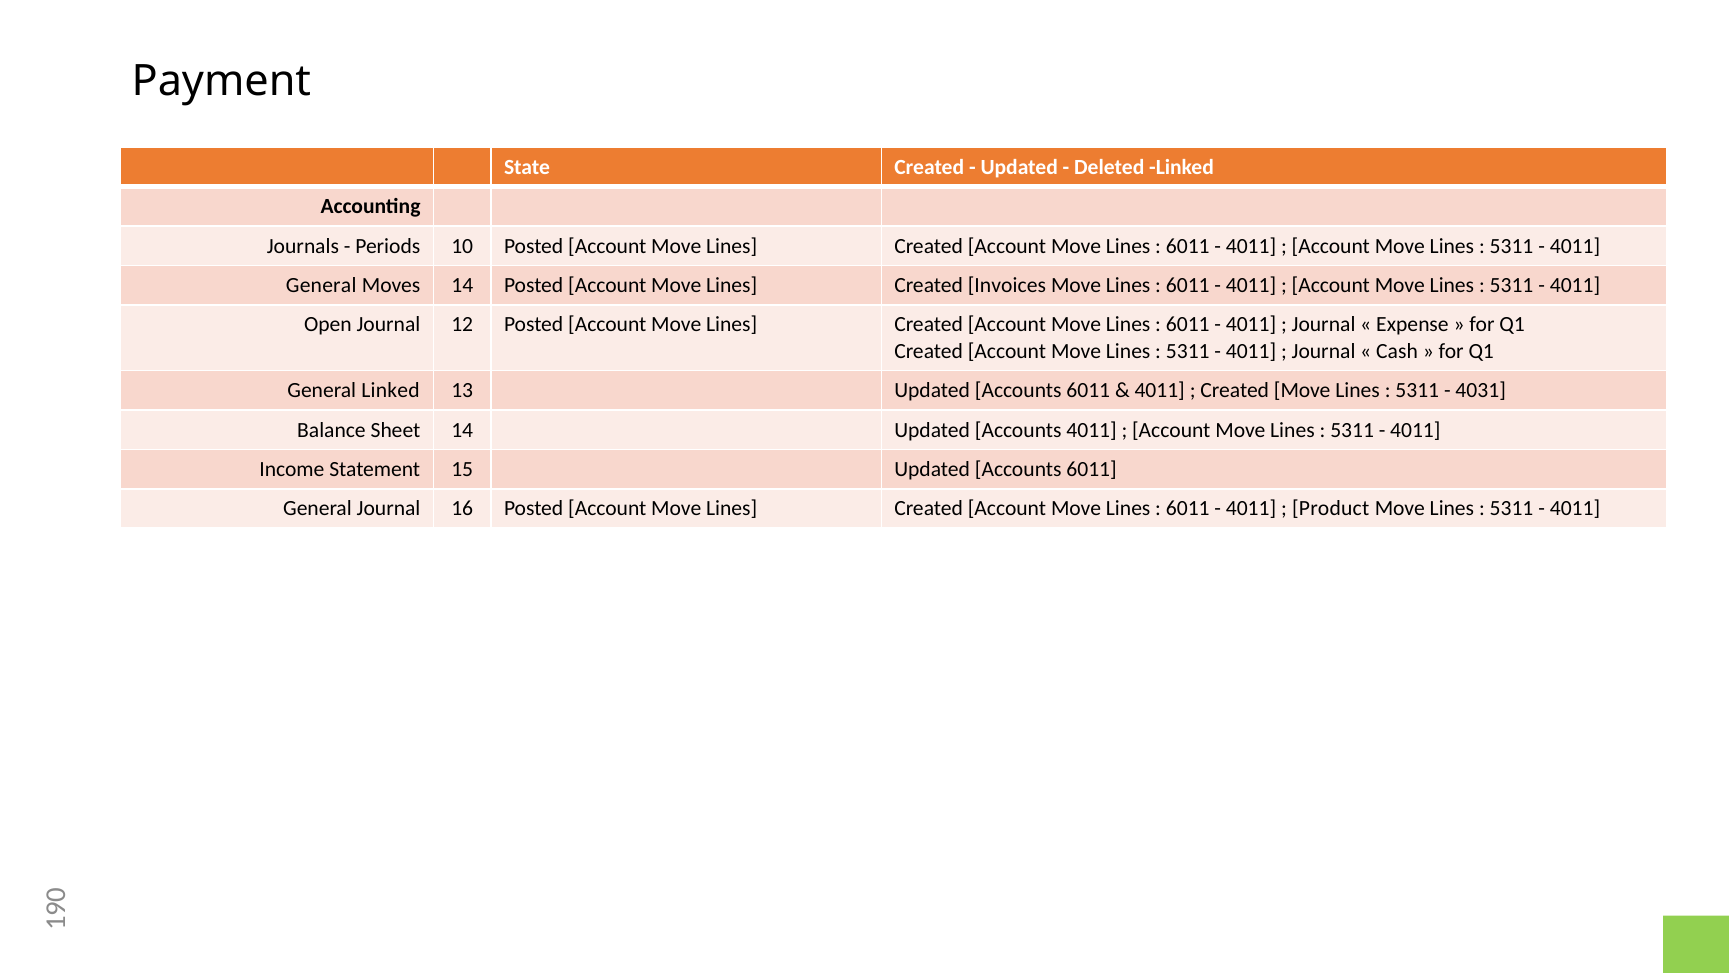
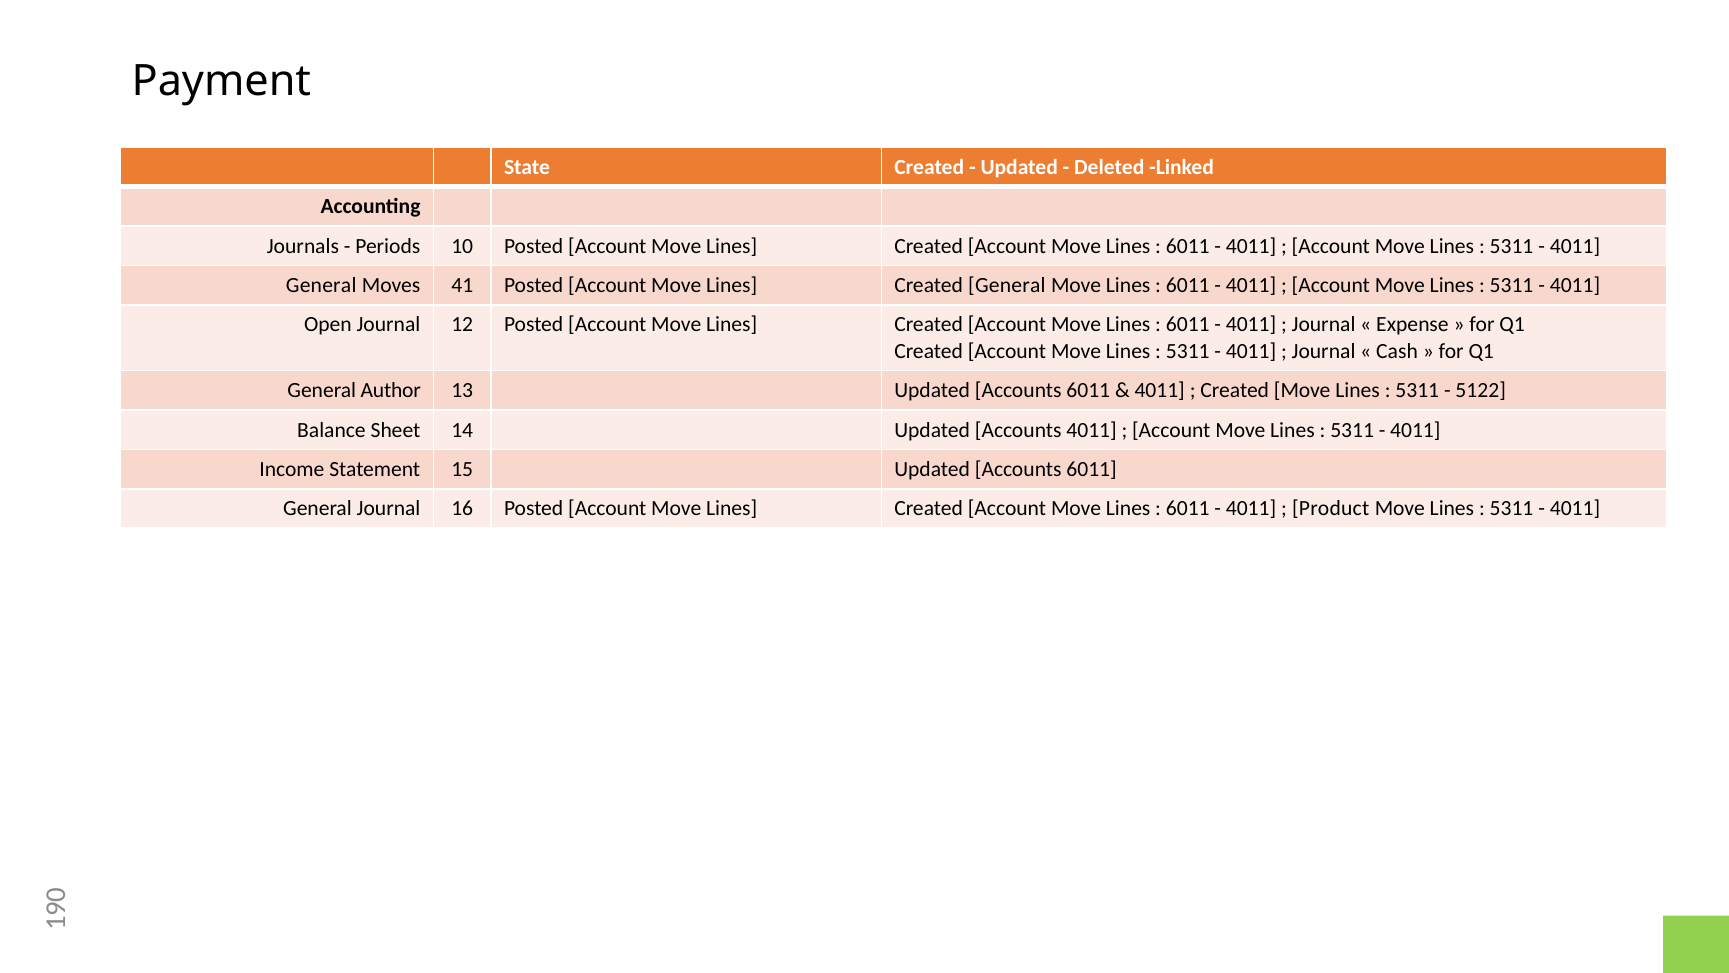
Moves 14: 14 -> 41 (462, 285)
Created Invoices: Invoices -> General (1007, 285)
General Linked: Linked -> Author (391, 390)
4031: 4031 -> 5122 (1481, 390)
